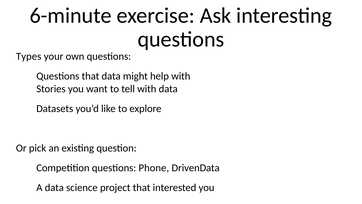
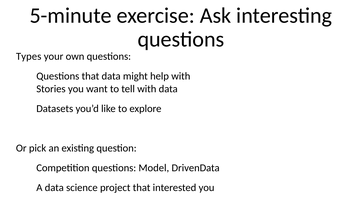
6-minute: 6-minute -> 5-minute (71, 15)
Phone: Phone -> Model (154, 168)
